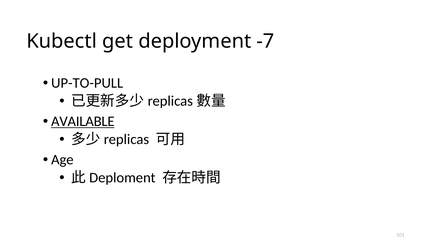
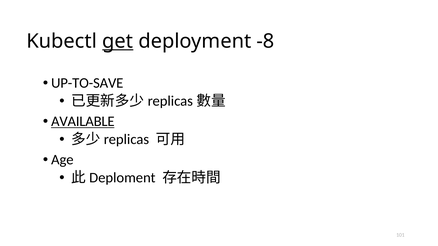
get underline: none -> present (118, 41)
-7: -7 -> -8 (265, 41)
UP-TO-PULL: UP-TO-PULL -> UP-TO-SAVE (87, 83)
